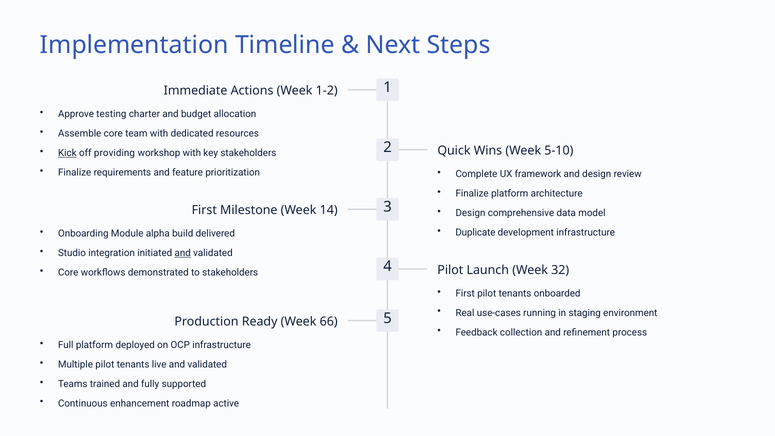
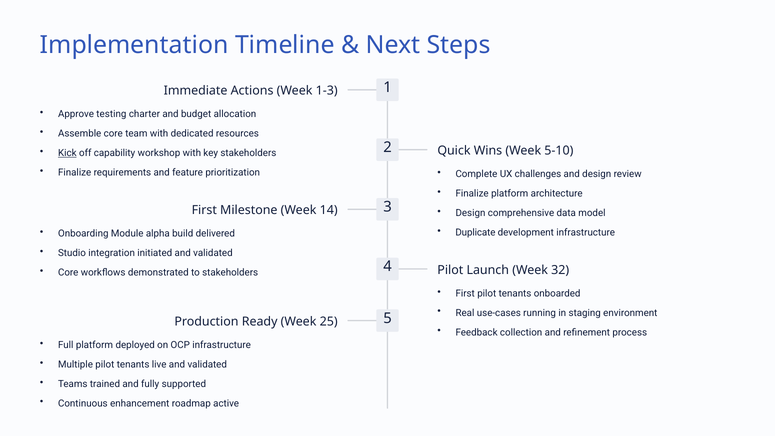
1-2: 1-2 -> 1-3 (327, 91)
providing: providing -> capability (115, 153)
framework: framework -> challenges (538, 174)
and underline: present -> none (183, 253)
66: 66 -> 25 (329, 322)
